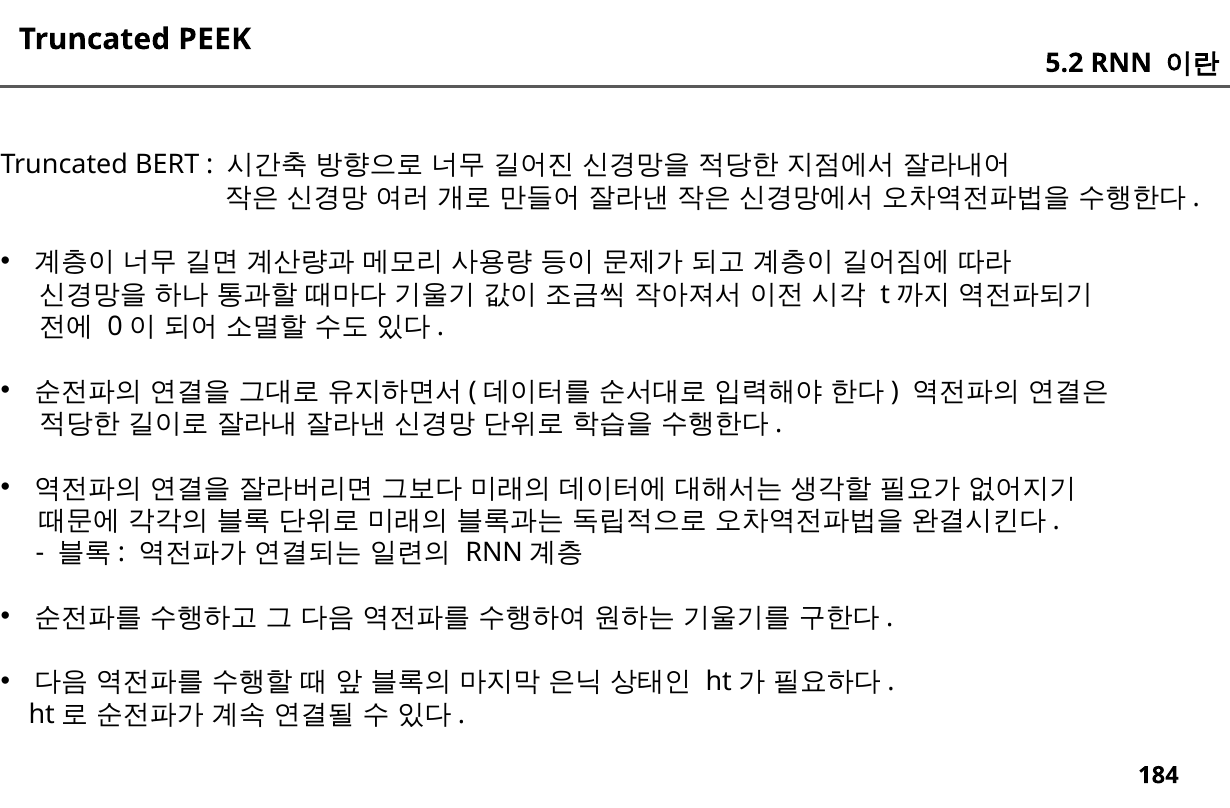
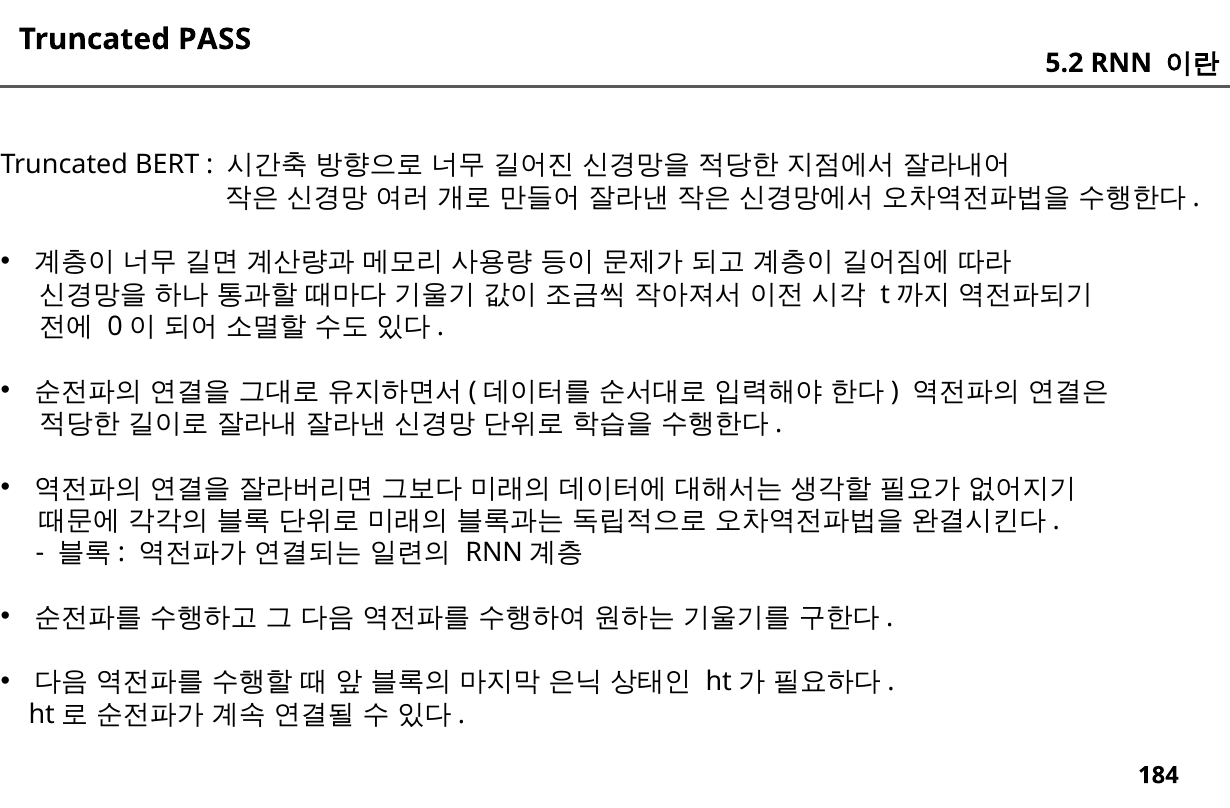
PEEK: PEEK -> PASS (215, 39)
